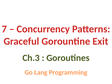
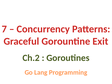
Ch.3: Ch.3 -> Ch.2 (31, 58)
